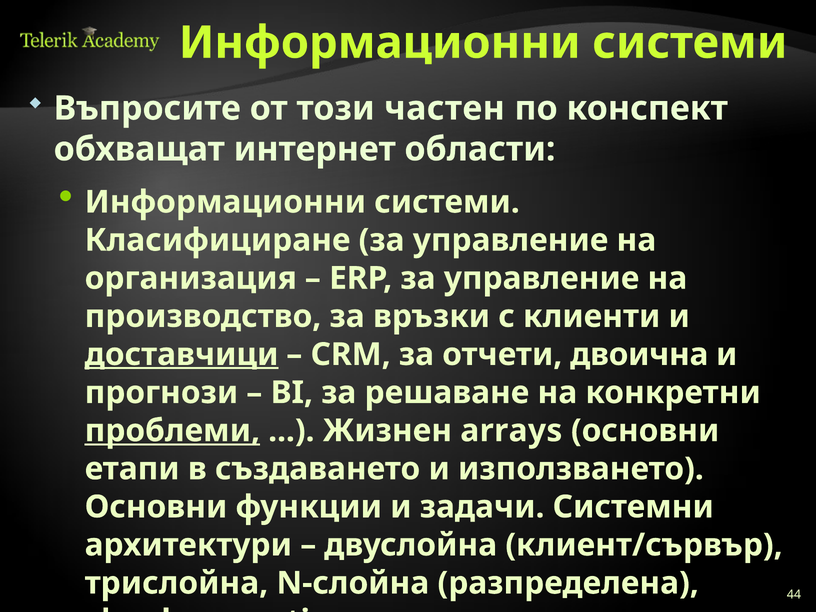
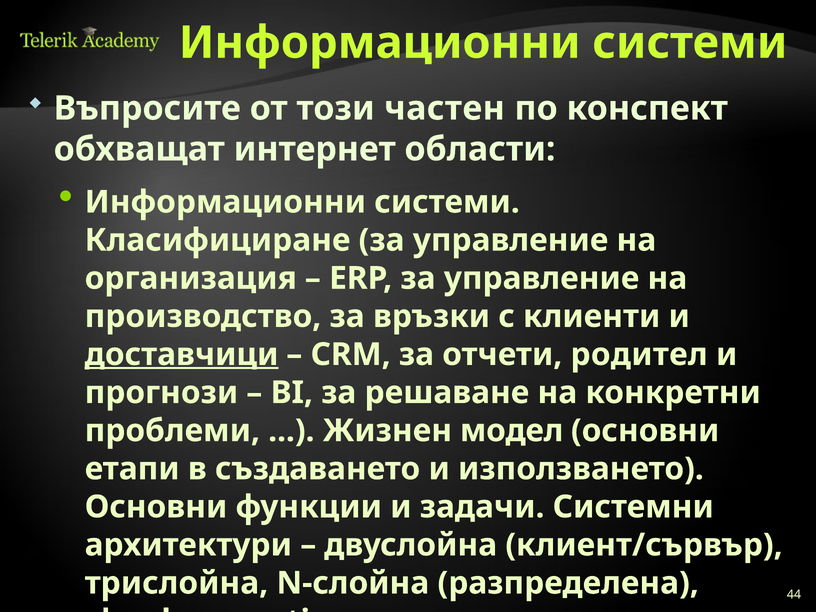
двоична: двоична -> родител (639, 355)
проблеми underline: present -> none (172, 431)
arrays: arrays -> модел (512, 431)
